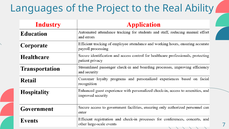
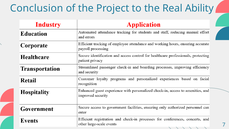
Languages: Languages -> Conclusion (37, 8)
